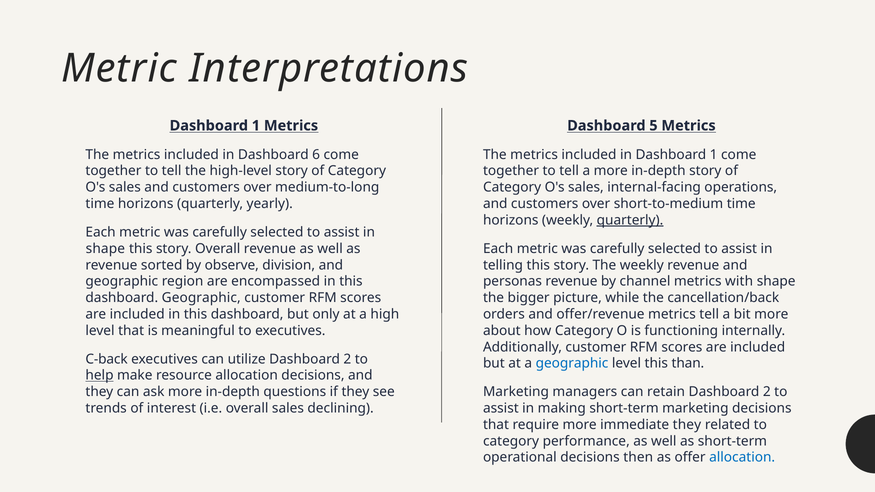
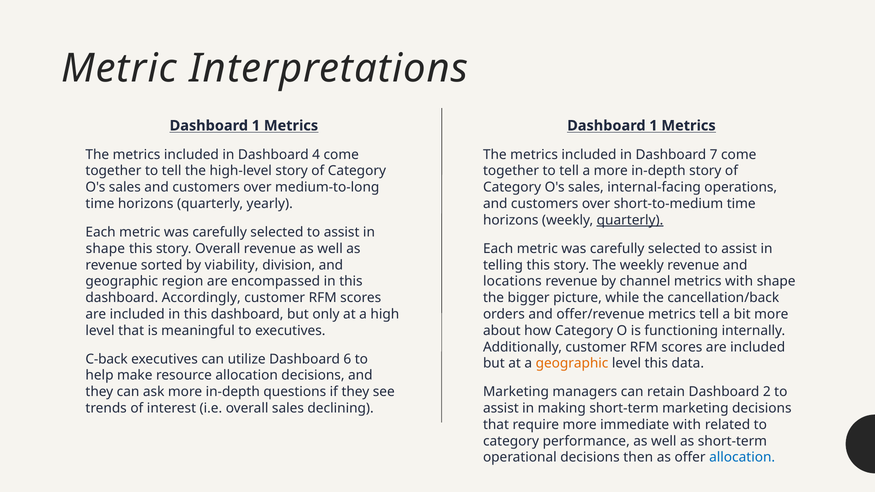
5: 5 -> 1 (653, 126)
6: 6 -> 4 (316, 155)
in Dashboard 1: 1 -> 7 (714, 155)
observe: observe -> viability (232, 265)
personas: personas -> locations (512, 281)
dashboard Geographic: Geographic -> Accordingly (201, 298)
utilize Dashboard 2: 2 -> 6 (347, 359)
geographic colour: blue -> orange (572, 364)
than: than -> data (688, 364)
help underline: present -> none (100, 376)
immediate they: they -> with (687, 425)
